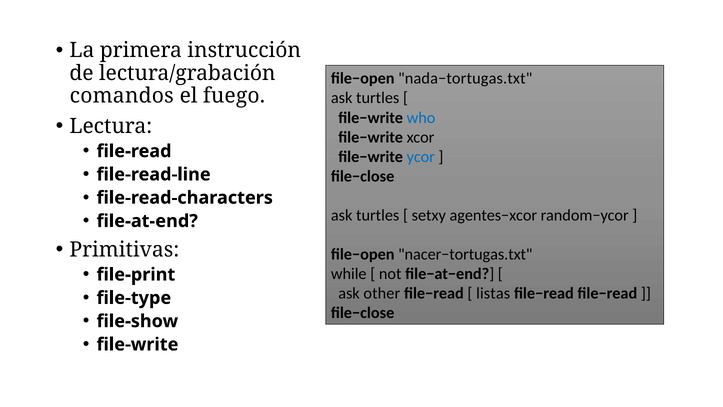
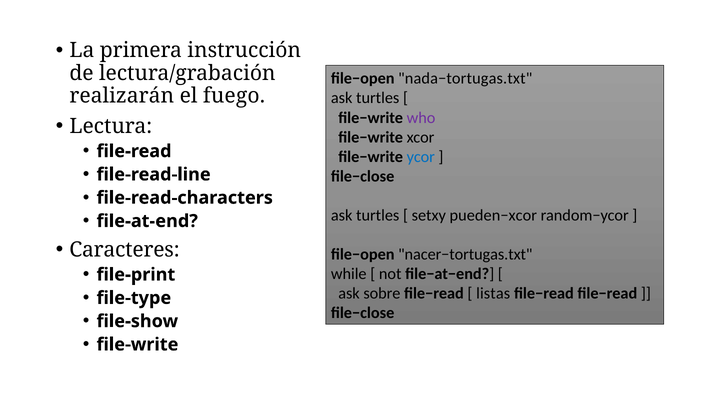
comandos: comandos -> realizarán (122, 96)
who colour: blue -> purple (421, 118)
agentes−xcor: agentes−xcor -> pueden−xcor (493, 215)
Primitivas: Primitivas -> Caracteres (124, 249)
other: other -> sobre (382, 293)
